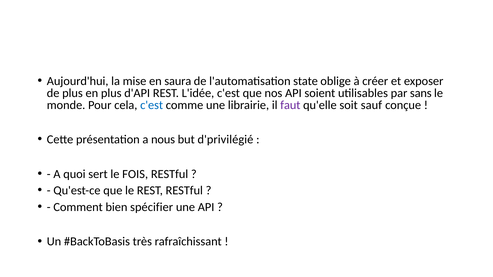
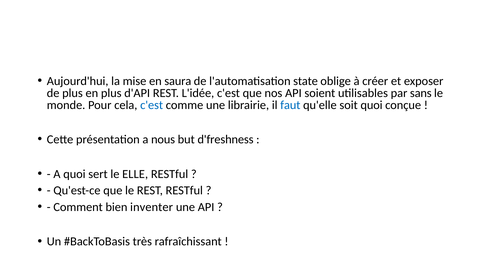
faut colour: purple -> blue (290, 105)
soit sauf: sauf -> quoi (372, 105)
d'privilégié: d'privilégié -> d'freshness (226, 140)
FOIS: FOIS -> ELLE (135, 174)
spécifier: spécifier -> inventer (152, 207)
